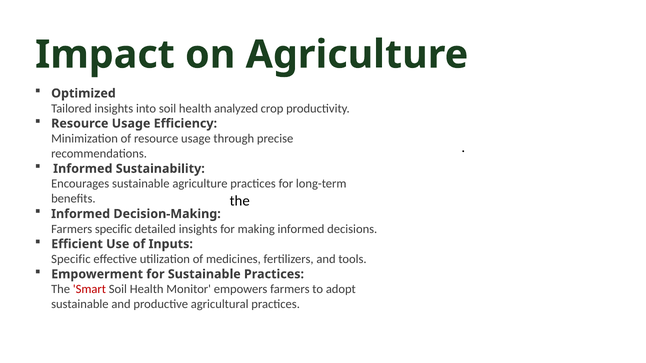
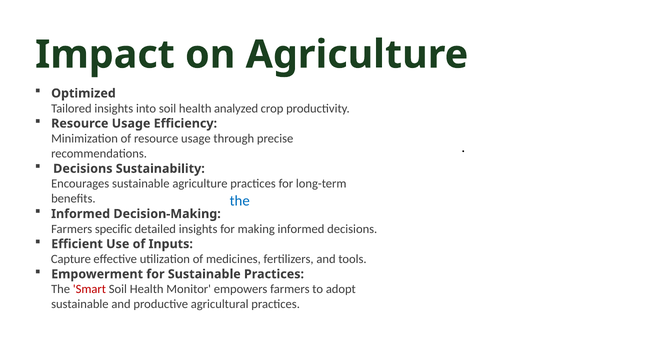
Informed: Informed -> Decisions (83, 169)
the colour: black -> blue (240, 201)
Specific: Specific -> Capture (71, 259)
